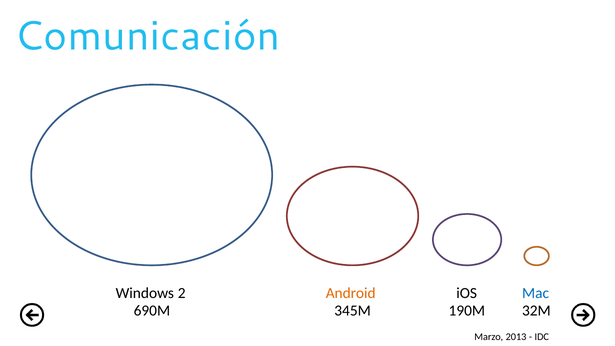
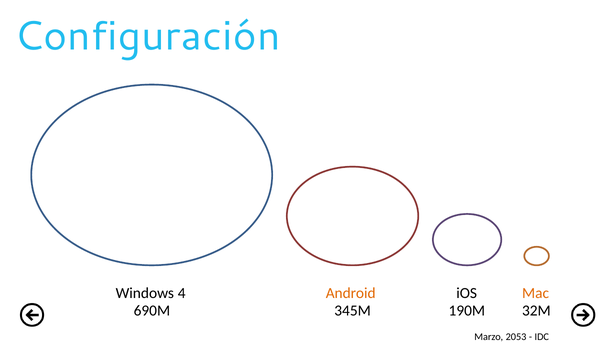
Comunicación: Comunicación -> Configuración (147, 36)
2: 2 -> 4 (182, 293)
Mac colour: blue -> orange (536, 293)
2013: 2013 -> 2053 (516, 337)
